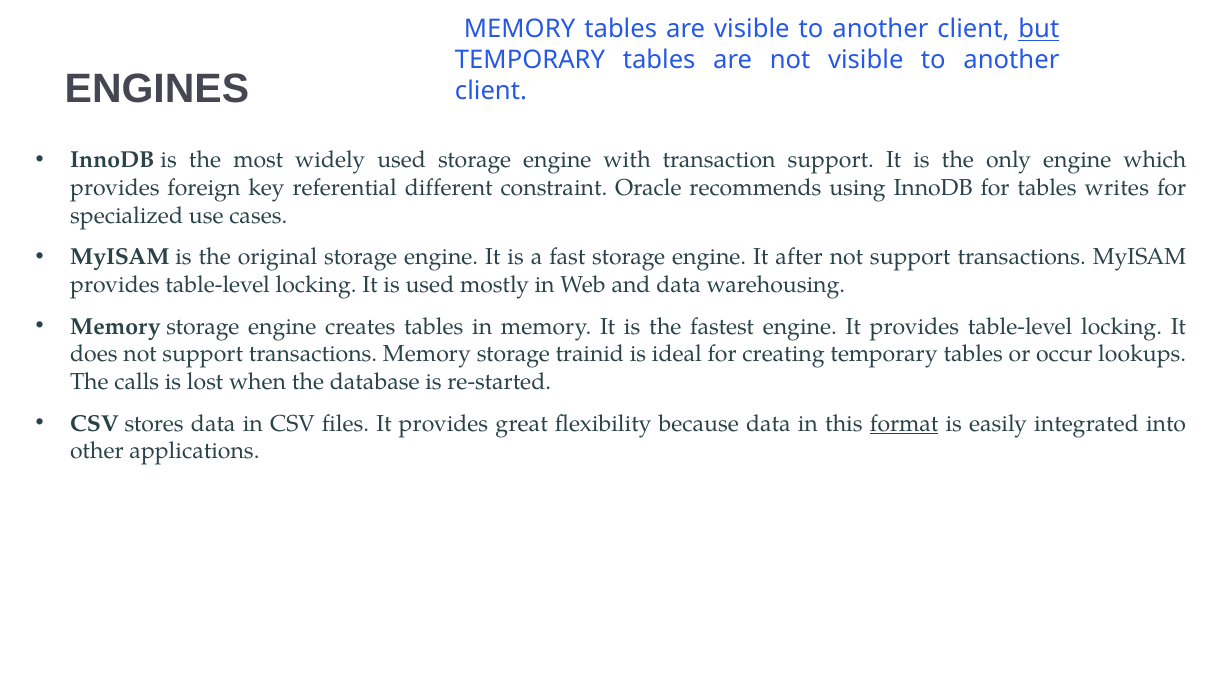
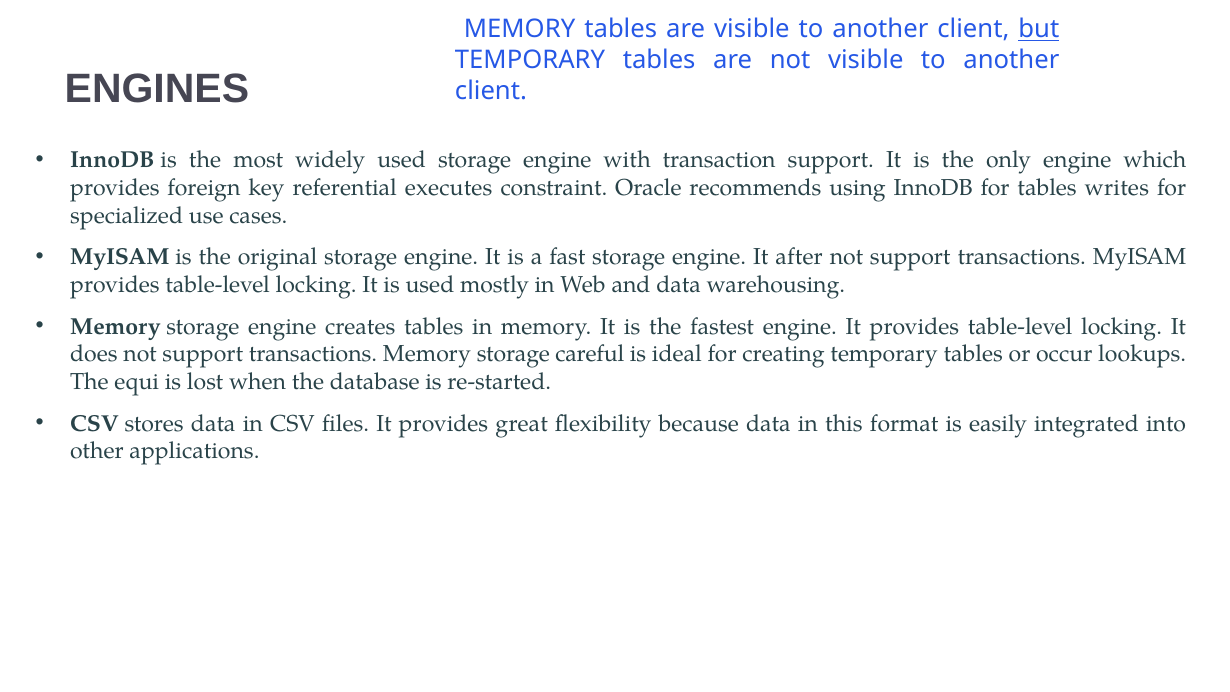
different: different -> executes (449, 188)
trainid: trainid -> careful (590, 354)
calls: calls -> equi (137, 382)
format underline: present -> none (904, 423)
